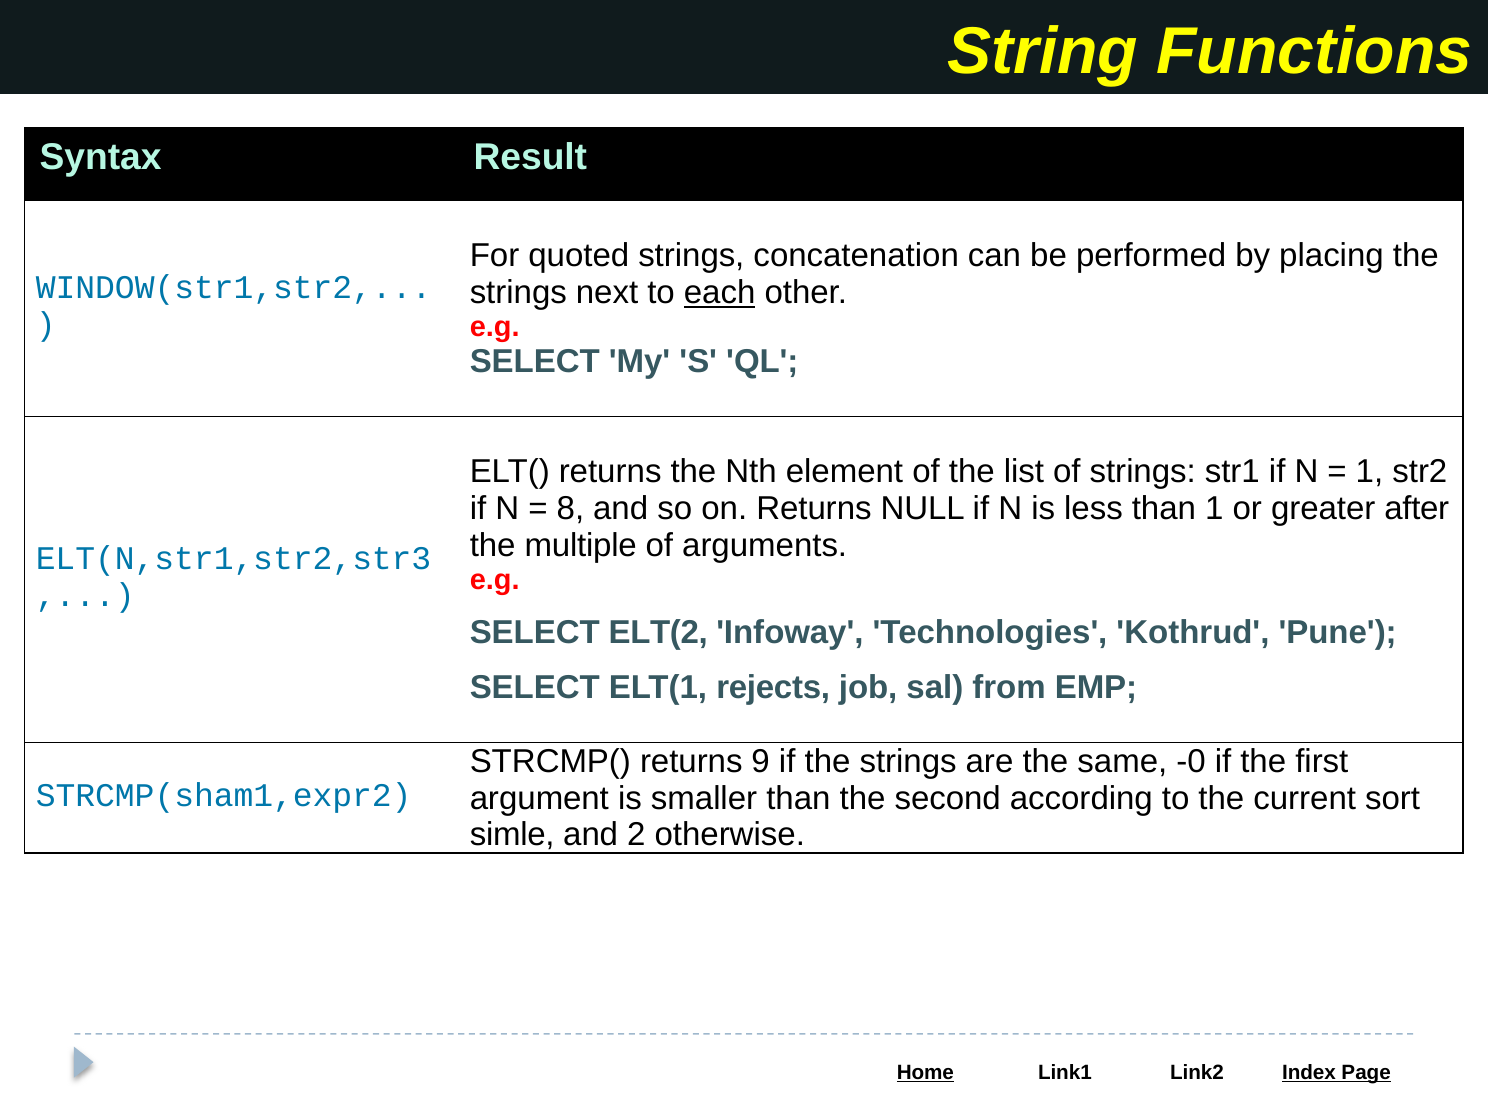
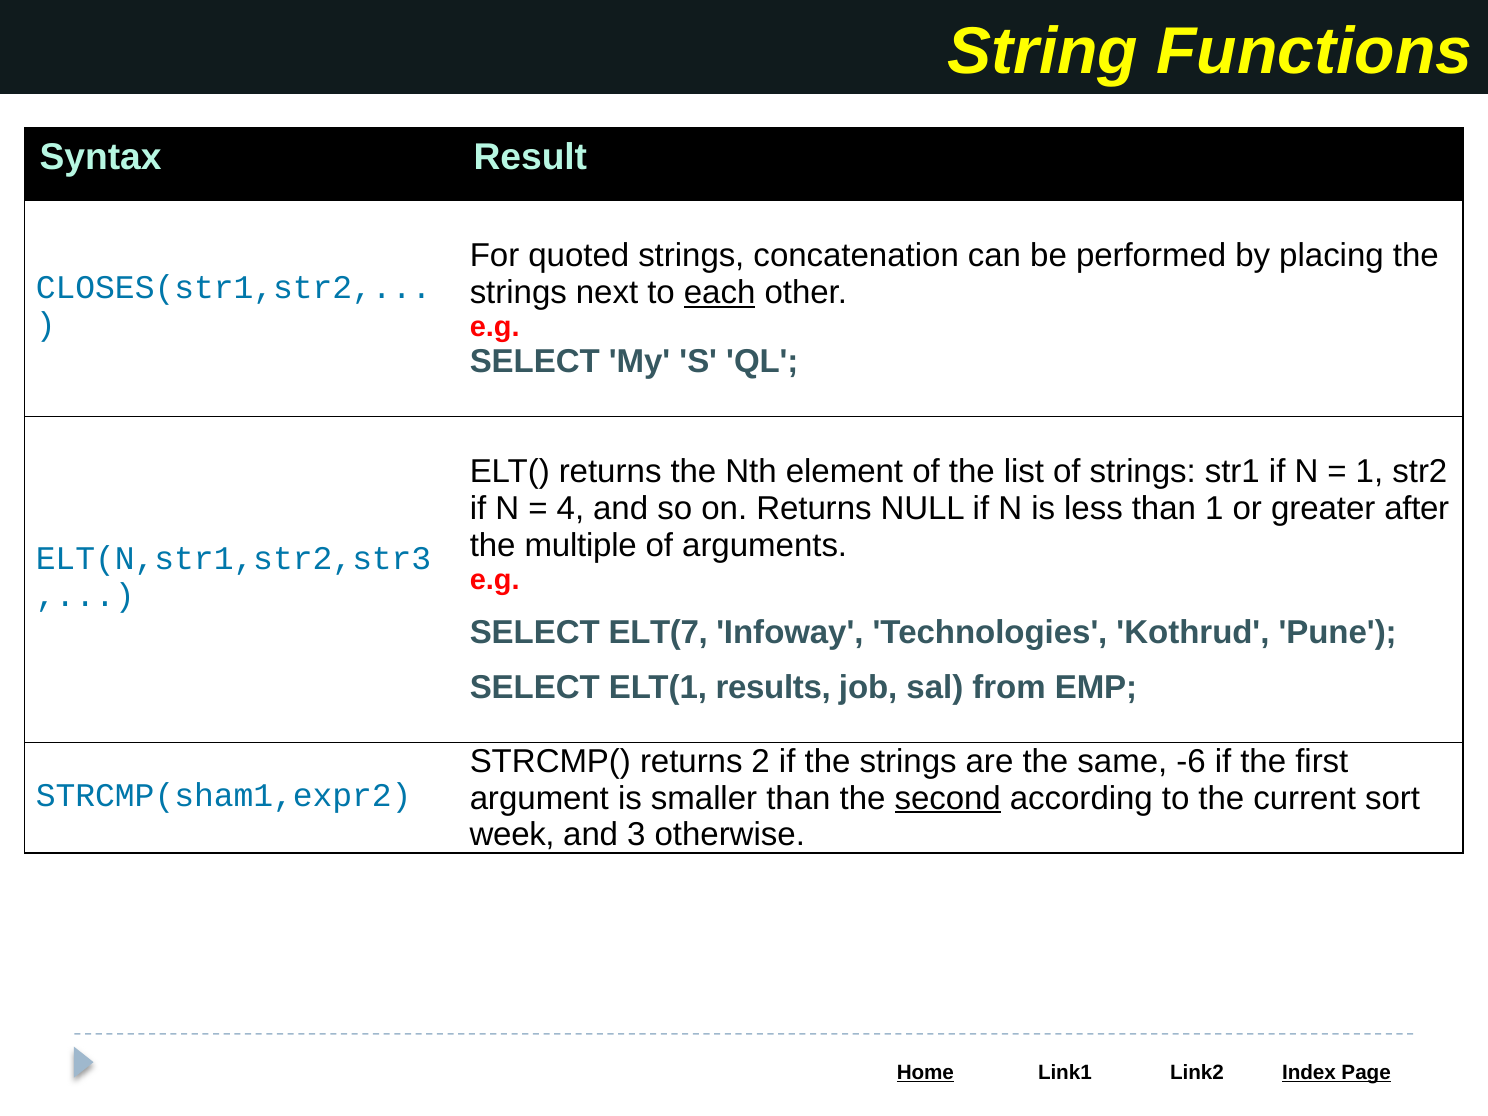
WINDOW(str1,str2: WINDOW(str1,str2 -> CLOSES(str1,str2 (234, 287)
8: 8 -> 4 (570, 509)
ELT(2: ELT(2 -> ELT(7 (658, 633)
rejects: rejects -> results (773, 688)
9: 9 -> 2 (761, 762)
-0: -0 -> -6 (1191, 762)
second underline: none -> present (948, 798)
simle: simle -> week (512, 835)
2: 2 -> 3 (636, 835)
